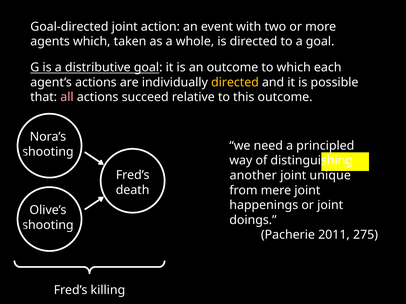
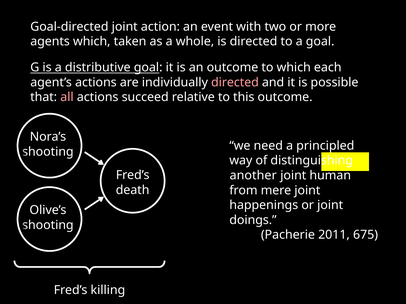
directed colour: yellow -> pink (235, 83)
unique: unique -> human (330, 176)
275: 275 -> 675 (365, 235)
